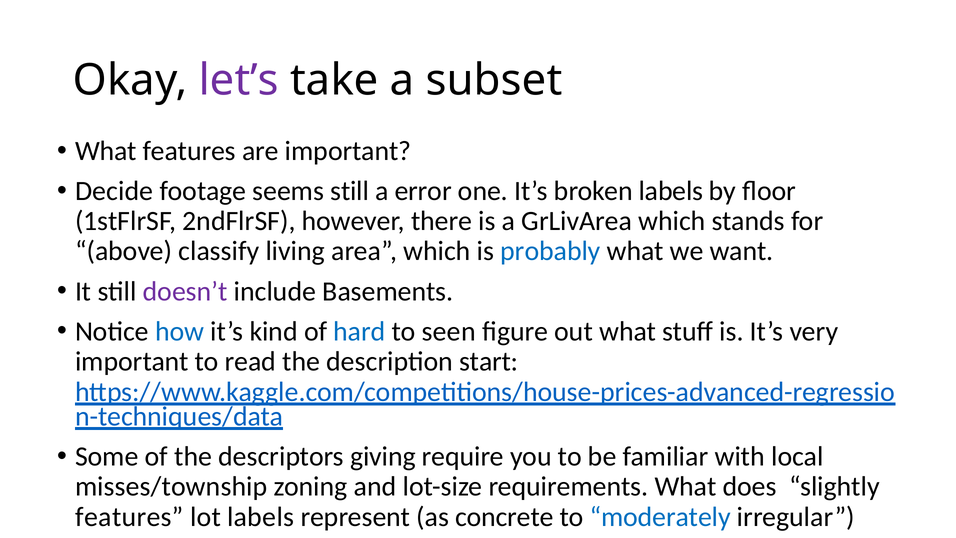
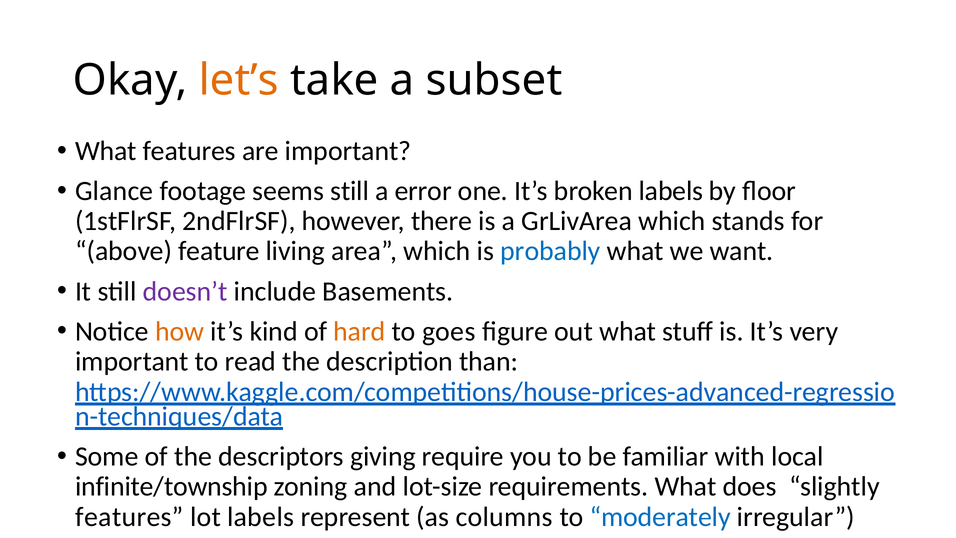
let’s colour: purple -> orange (239, 80)
Decide: Decide -> Glance (114, 191)
classify: classify -> feature (219, 251)
how colour: blue -> orange (180, 331)
hard colour: blue -> orange (359, 331)
seen: seen -> goes (449, 331)
start: start -> than (489, 361)
misses/township: misses/township -> infinite/township (171, 487)
concrete: concrete -> columns (504, 517)
